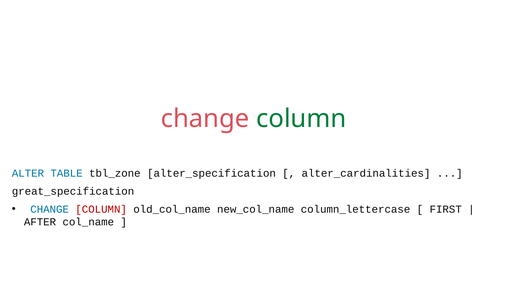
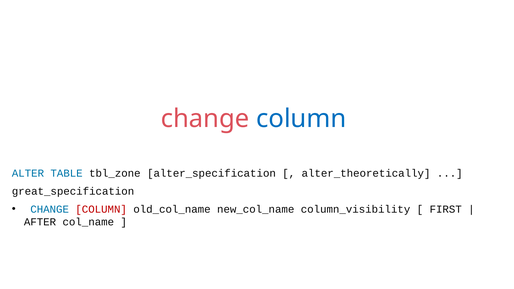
column colour: green -> blue (301, 119)
alter_cardinalities: alter_cardinalities -> alter_theoretically (366, 173)
column_lettercase: column_lettercase -> column_visibility (356, 209)
